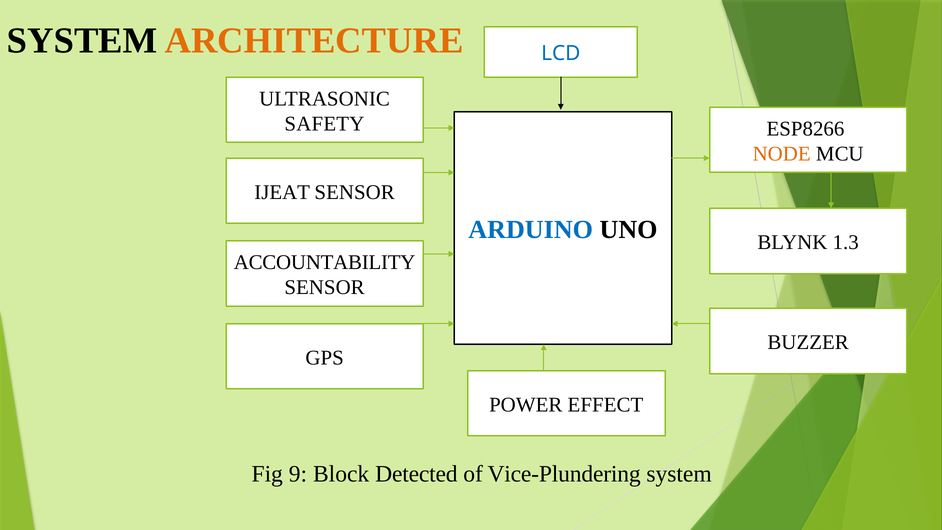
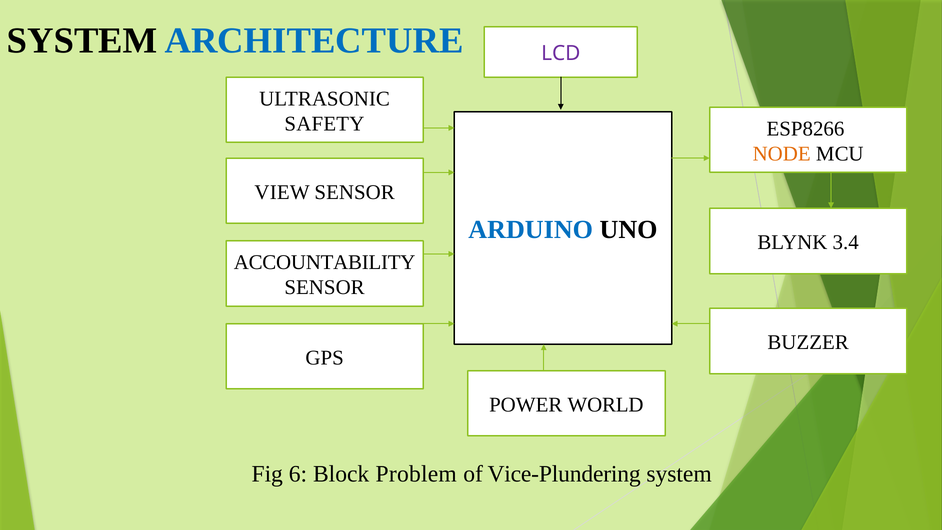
ARCHITECTURE colour: orange -> blue (314, 40)
LCD colour: blue -> purple (561, 53)
IJEAT: IJEAT -> VIEW (282, 192)
1.3: 1.3 -> 3.4 (846, 242)
EFFECT: EFFECT -> WORLD (606, 405)
9: 9 -> 6 (298, 474)
Detected: Detected -> Problem (416, 474)
